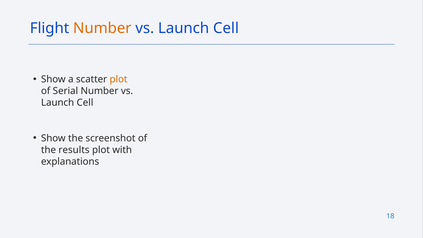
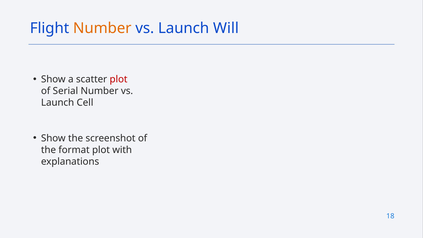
Cell: Cell -> Will (226, 28)
plot colour: orange -> red (119, 79)
results: results -> format (74, 150)
